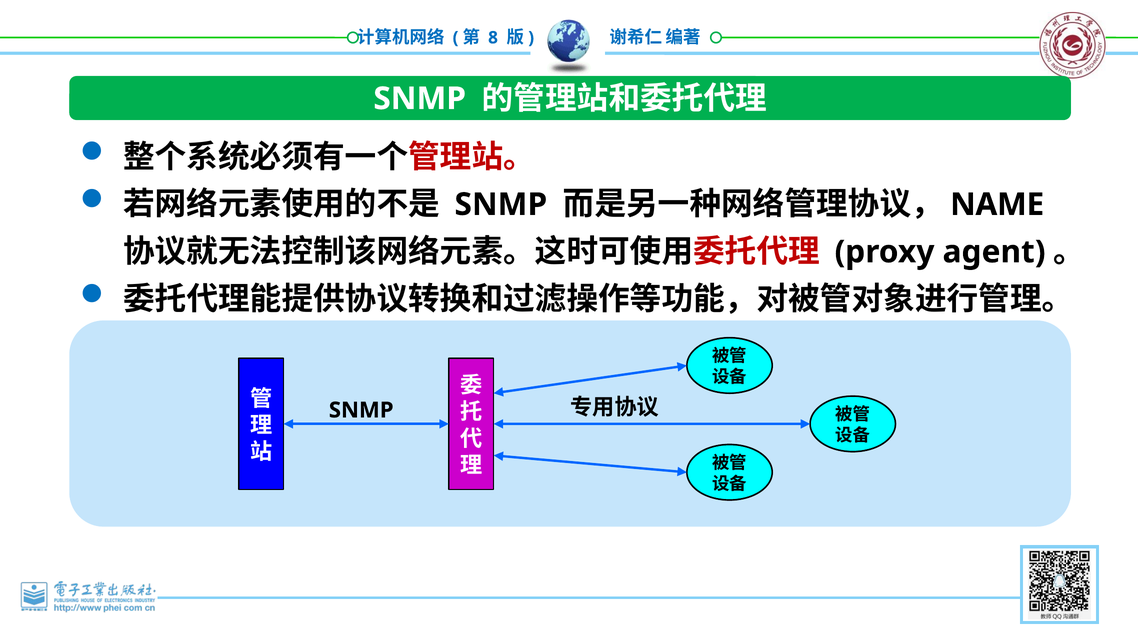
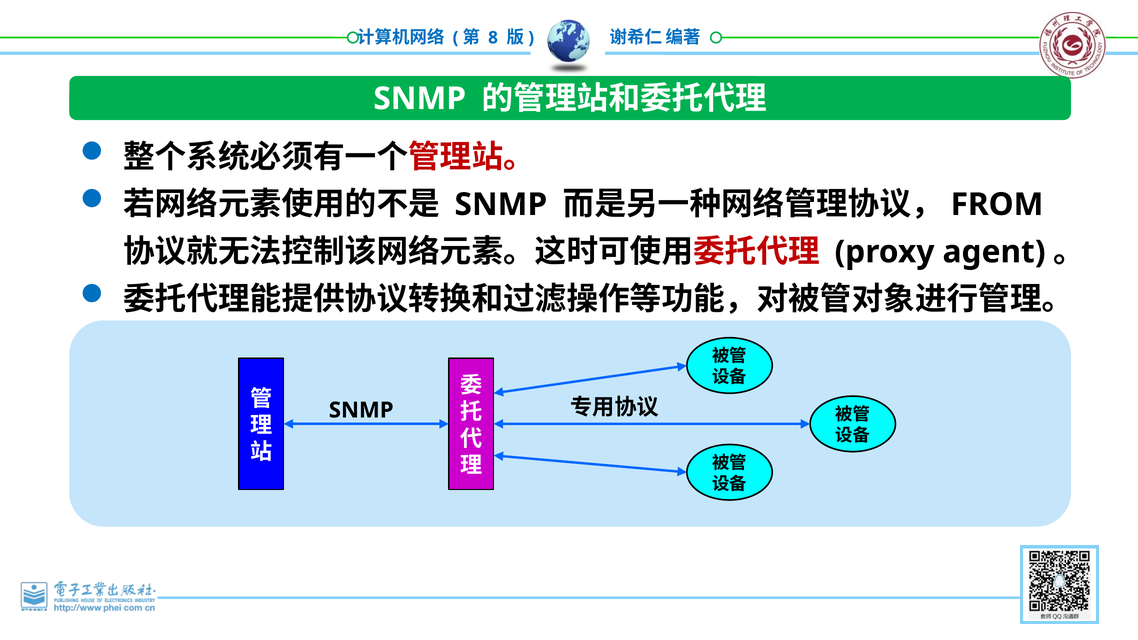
NAME: NAME -> FROM (997, 205)
